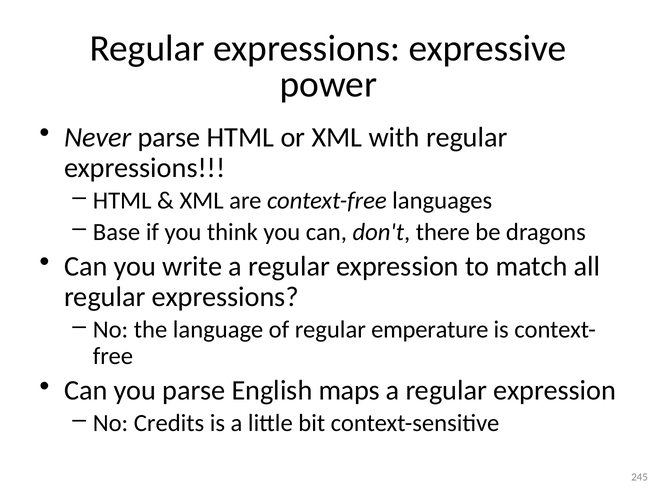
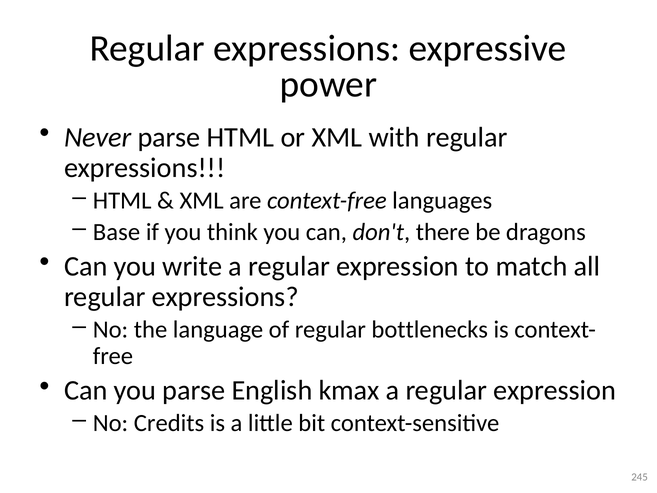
emperature: emperature -> bottlenecks (430, 329)
maps: maps -> kmax (349, 390)
